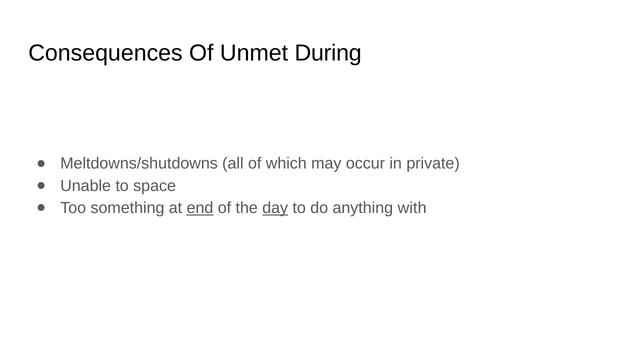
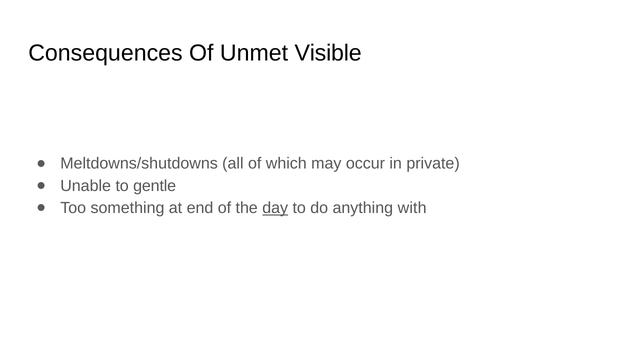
During: During -> Visible (328, 53)
space: space -> gentle (155, 186)
end underline: present -> none (200, 208)
